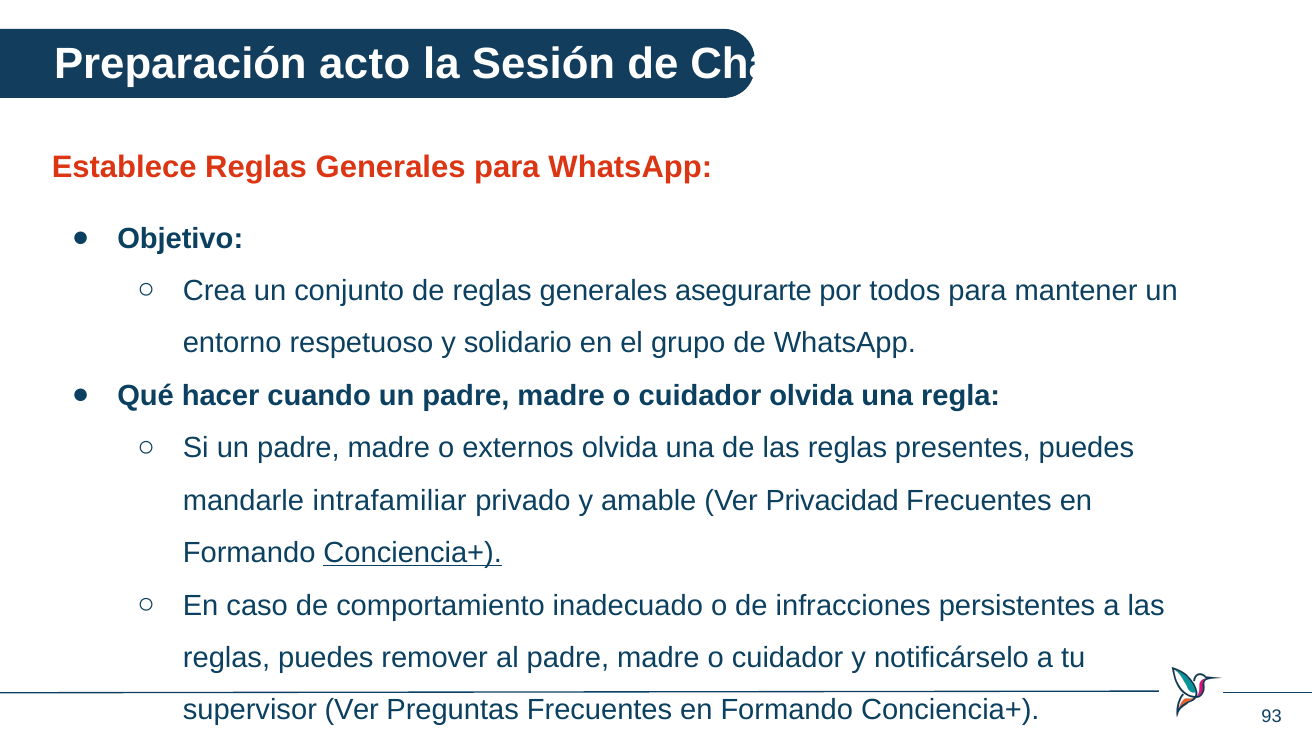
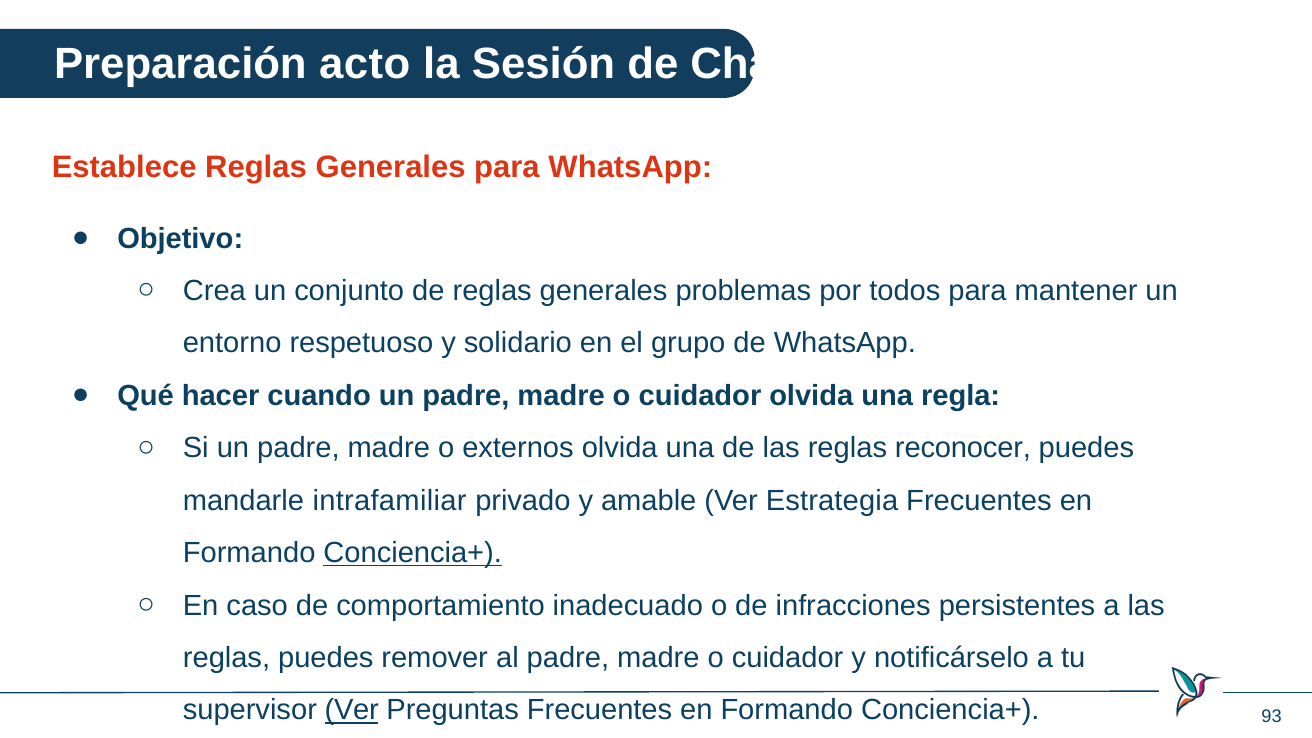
asegurarte: asegurarte -> problemas (743, 291)
presentes: presentes -> reconocer (963, 448)
Privacidad: Privacidad -> Estrategia (832, 501)
Ver underline: none -> present (352, 710)
